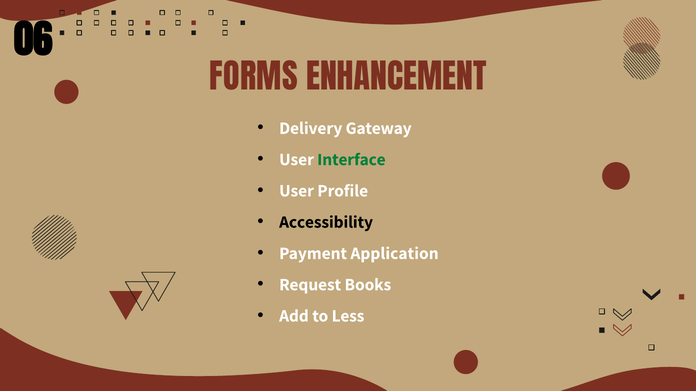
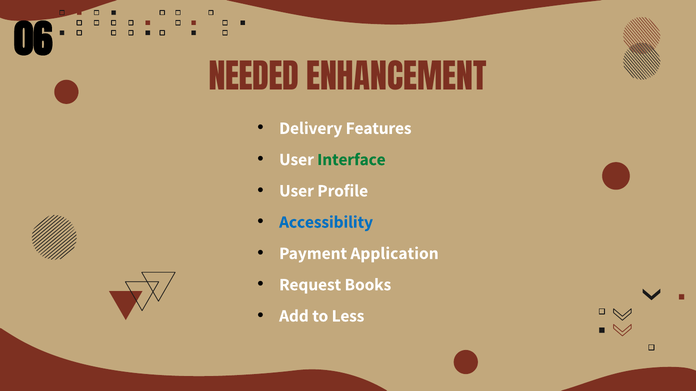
FORMS: FORMS -> NEEDED (254, 79)
Gateway: Gateway -> Features (379, 128)
Accessibility colour: black -> blue (326, 222)
